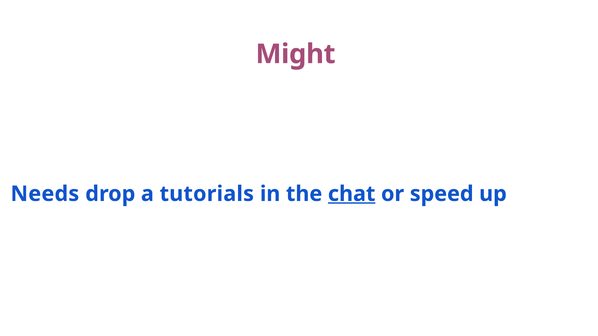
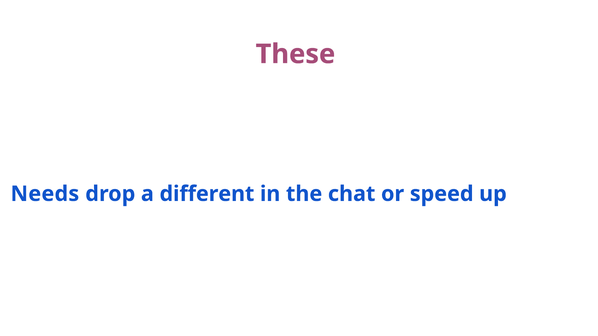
Might: Might -> These (295, 54)
tutorials: tutorials -> different (207, 194)
chat underline: present -> none (352, 194)
